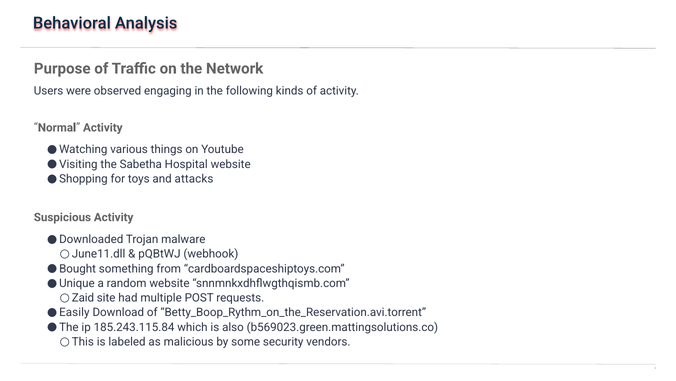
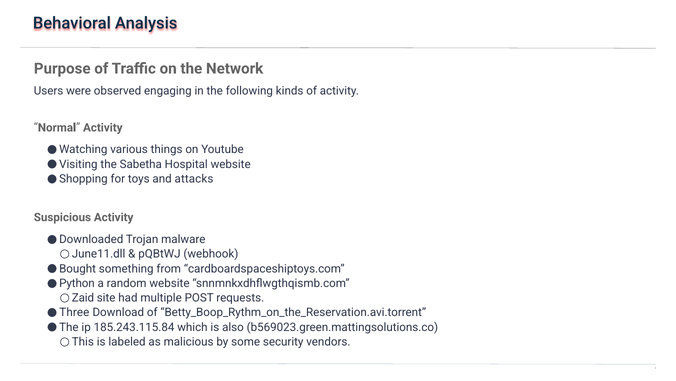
Unique: Unique -> Python (77, 283)
Easily: Easily -> Three (74, 312)
